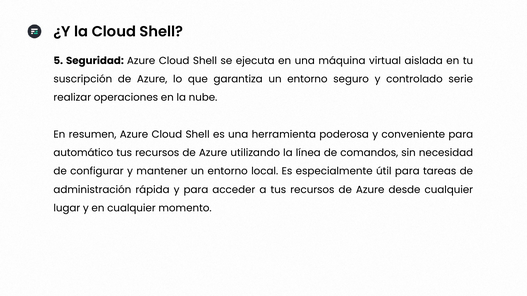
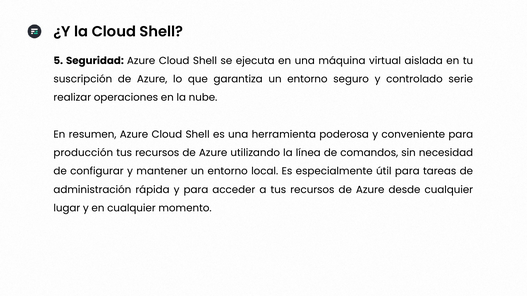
automático: automático -> producción (83, 153)
